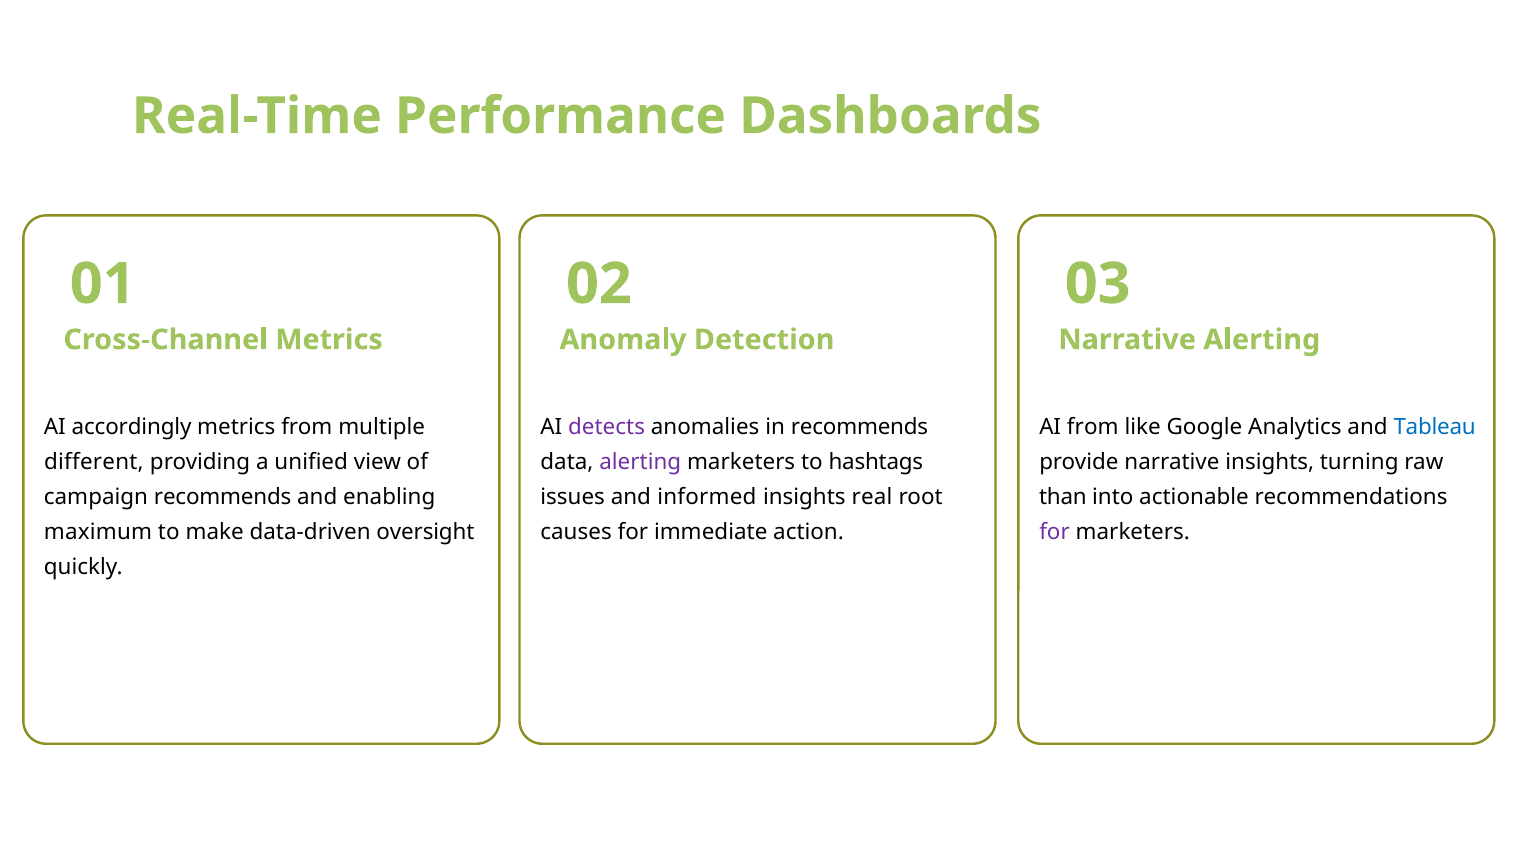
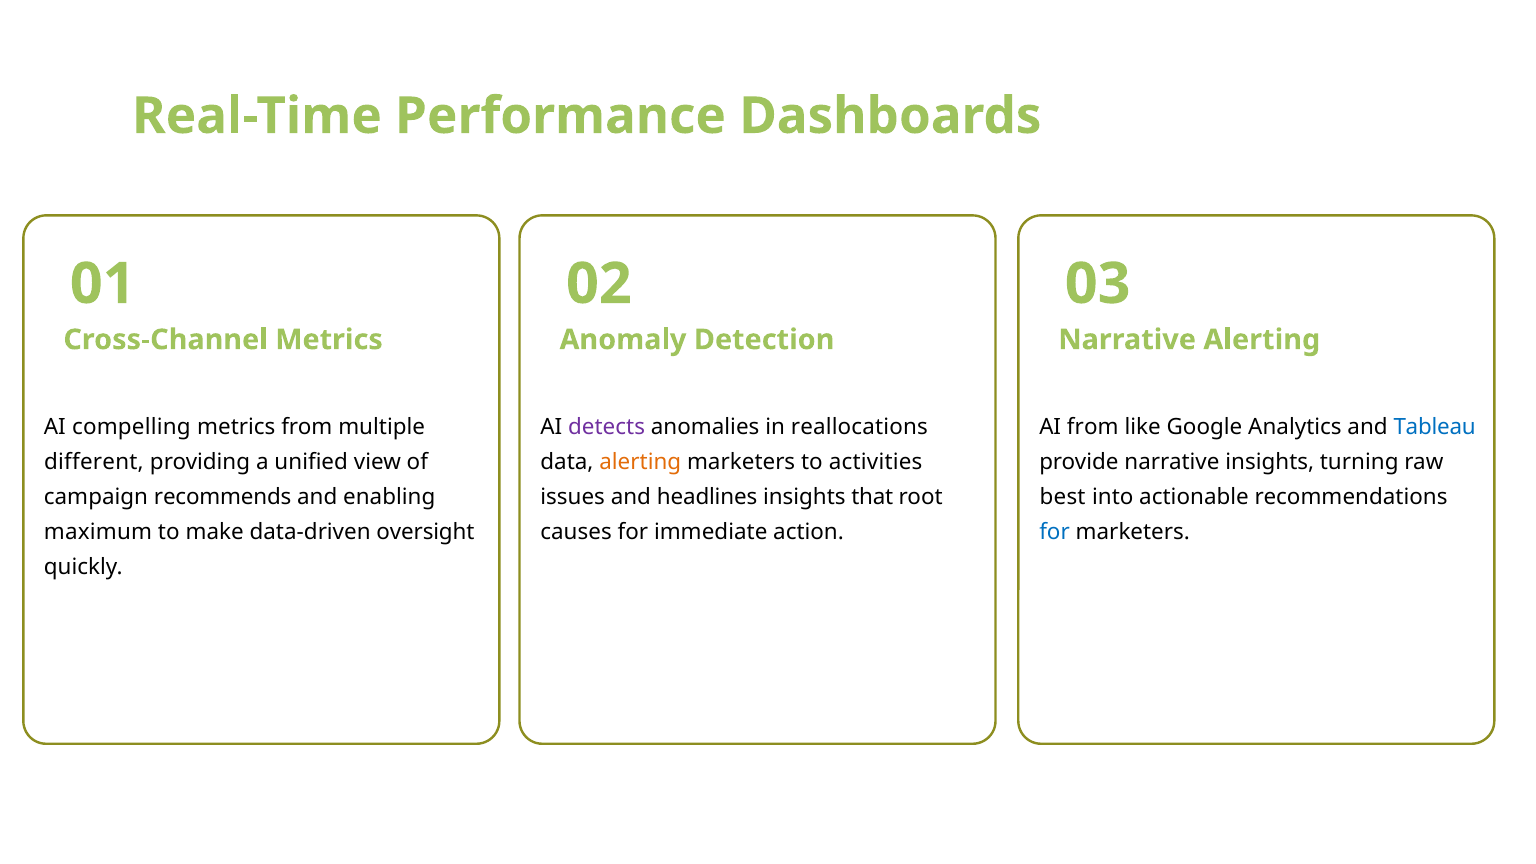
accordingly: accordingly -> compelling (131, 428)
in recommends: recommends -> reallocations (859, 428)
alerting colour: purple -> orange (640, 462)
hashtags: hashtags -> activities (876, 462)
informed: informed -> headlines (707, 497)
real: real -> that (872, 497)
than: than -> best (1063, 497)
for colour: purple -> blue (1055, 532)
